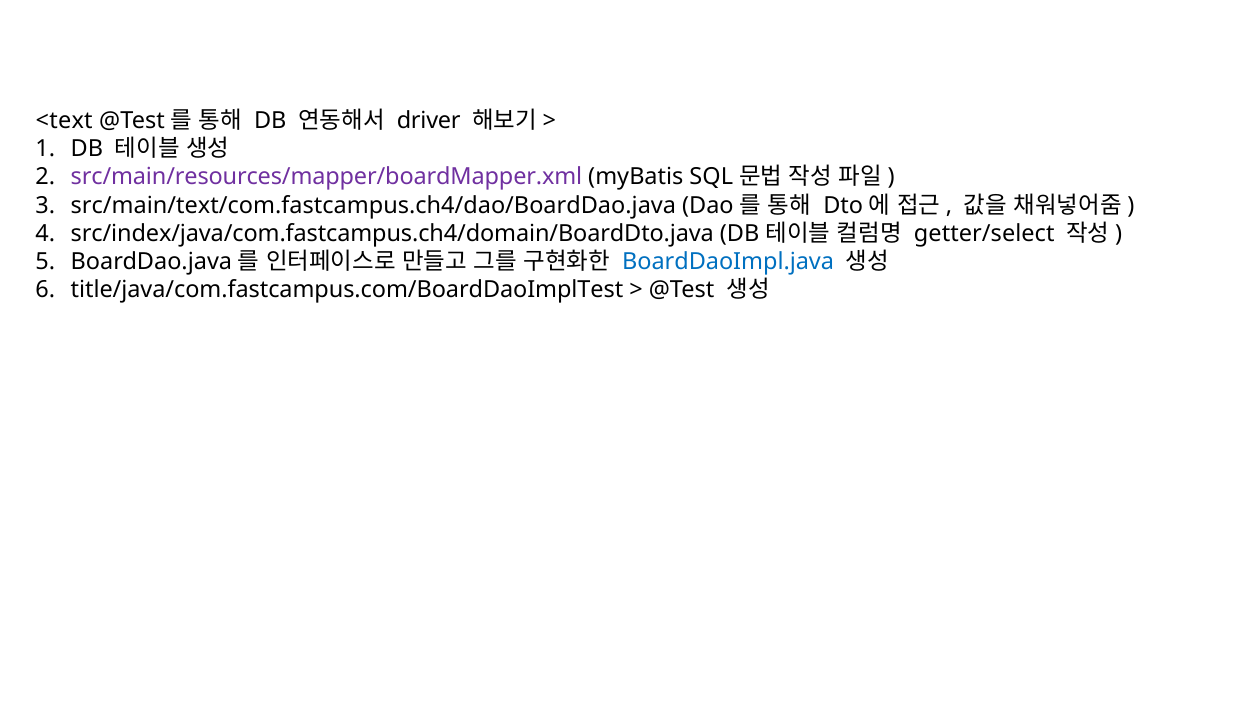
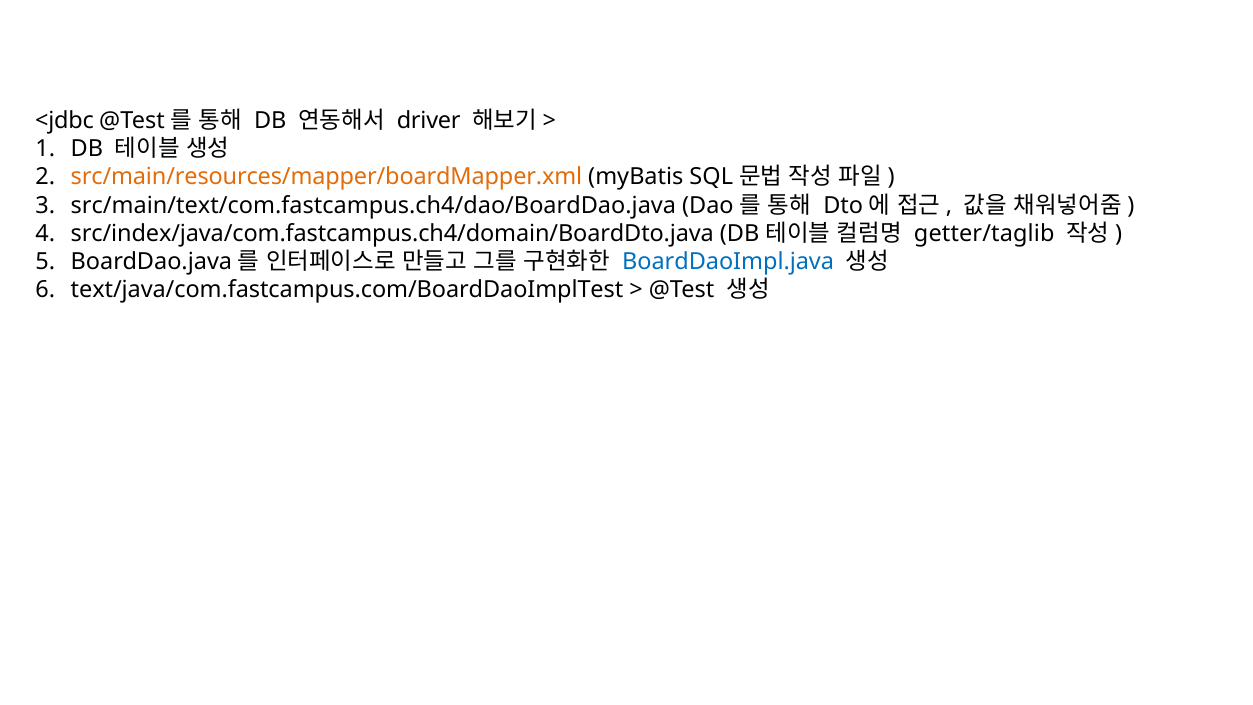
<text: <text -> <jdbc (64, 121)
src/main/resources/mapper/boardMapper.xml colour: purple -> orange (326, 177)
getter/select: getter/select -> getter/taglib (984, 234)
title/java/com.fastcampus.com/BoardDaoImplTest: title/java/com.fastcampus.com/BoardDaoImplTest -> text/java/com.fastcampus.com/BoardDaoImplTest (347, 290)
